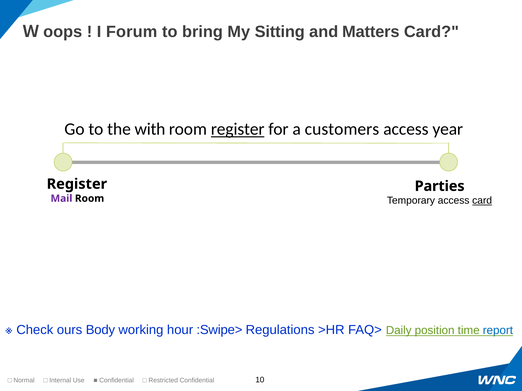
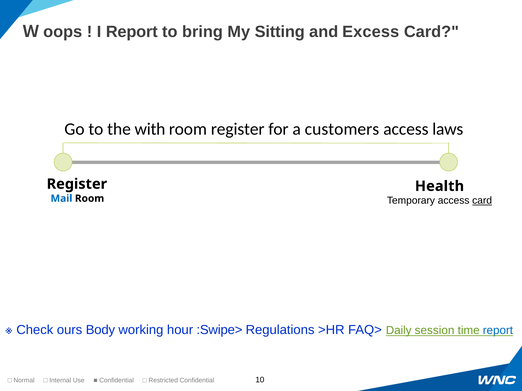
I Forum: Forum -> Report (132, 32)
Matters: Matters -> Excess (371, 32)
register underline: present -> none (238, 129)
year: year -> laws (448, 129)
Parties: Parties -> Health (439, 186)
Mail colour: purple -> blue (61, 199)
position: position -> session (435, 331)
